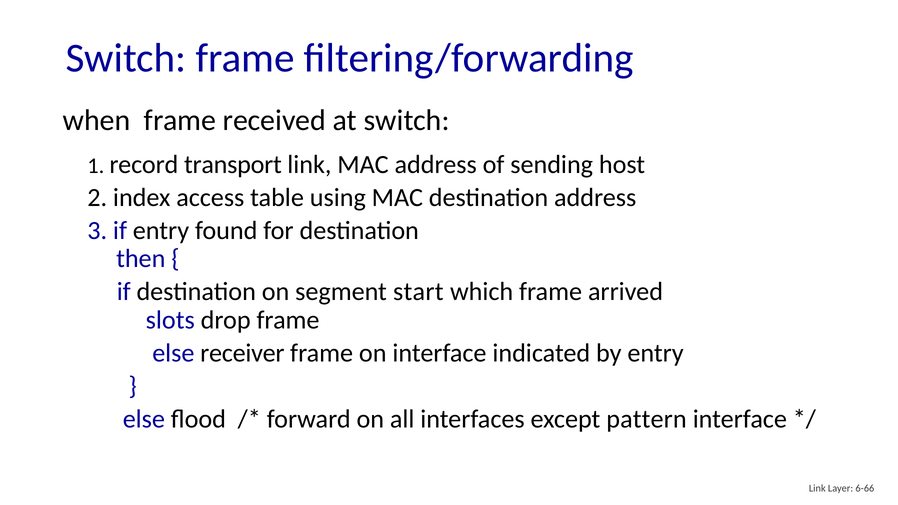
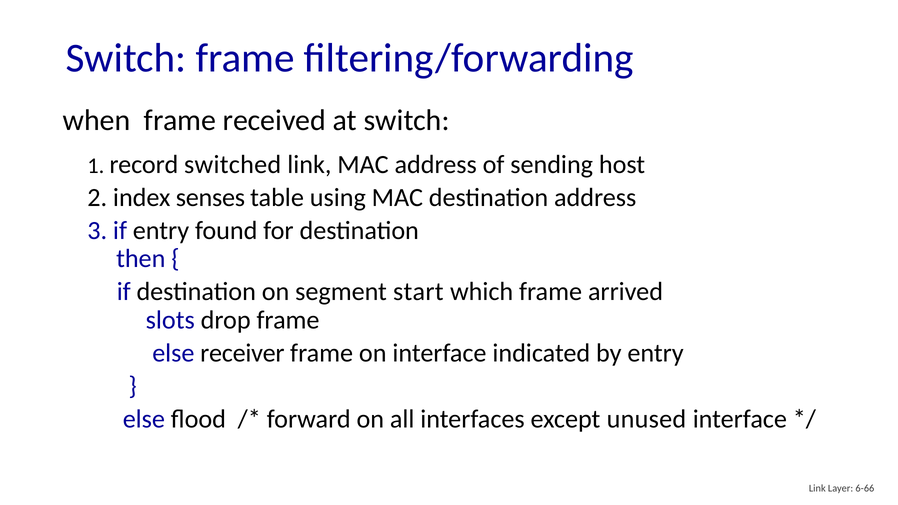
transport: transport -> switched (233, 165)
access: access -> senses (210, 198)
pattern: pattern -> unused (646, 419)
